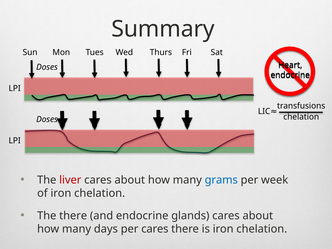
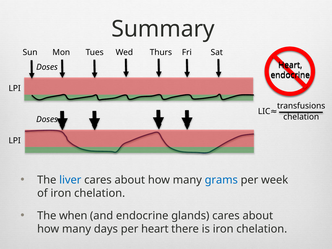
liver colour: red -> blue (70, 180)
The there: there -> when (73, 216)
per cares: cares -> heart (155, 229)
